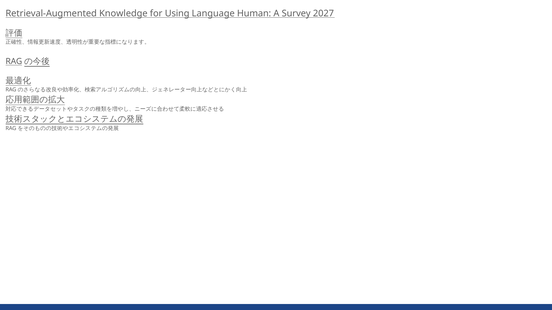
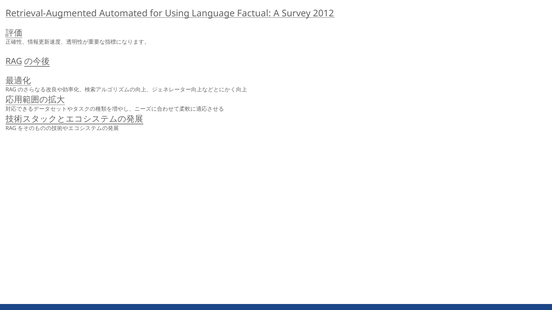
Knowledge: Knowledge -> Automated (123, 13)
Human: Human -> Factual (254, 13)
2027: 2027 -> 2012 (323, 13)
